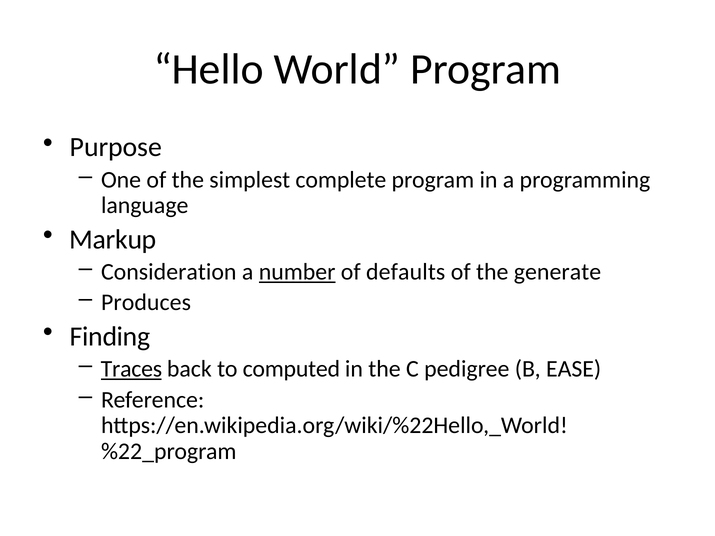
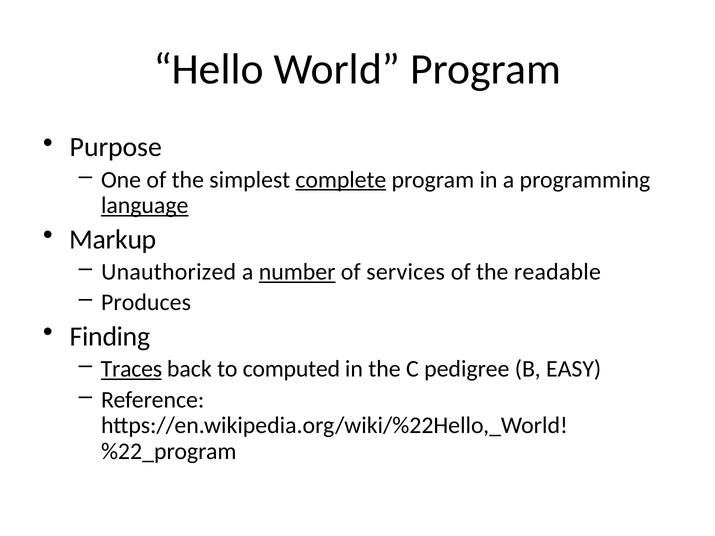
complete underline: none -> present (341, 180)
language underline: none -> present (145, 205)
Consideration: Consideration -> Unauthorized (169, 272)
defaults: defaults -> services (406, 272)
generate: generate -> readable (557, 272)
EASE: EASE -> EASY (574, 369)
